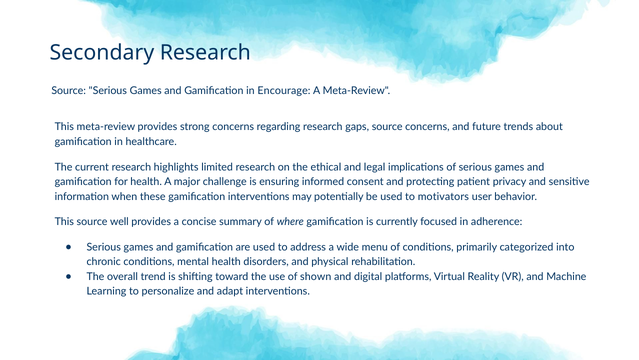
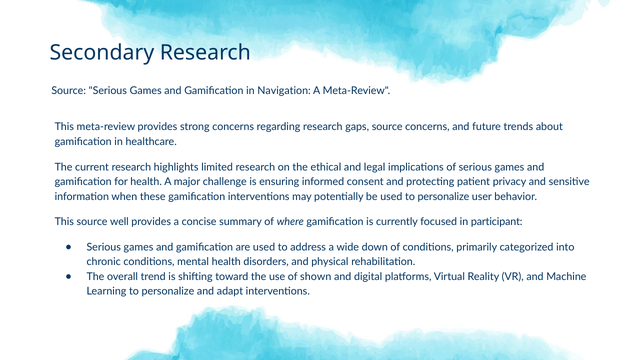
Encourage: Encourage -> Navigation (284, 91)
used to motivators: motivators -> personalize (443, 196)
adherence: adherence -> participant (497, 222)
menu: menu -> down (375, 247)
